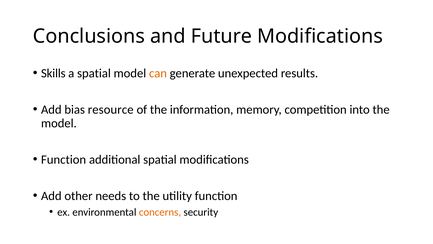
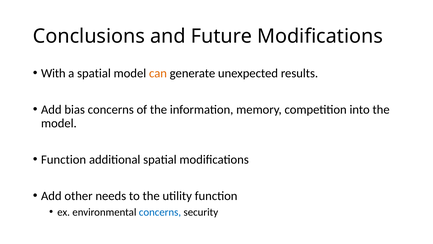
Skills: Skills -> With (53, 73)
bias resource: resource -> concerns (111, 109)
concerns colour: orange -> blue (160, 212)
